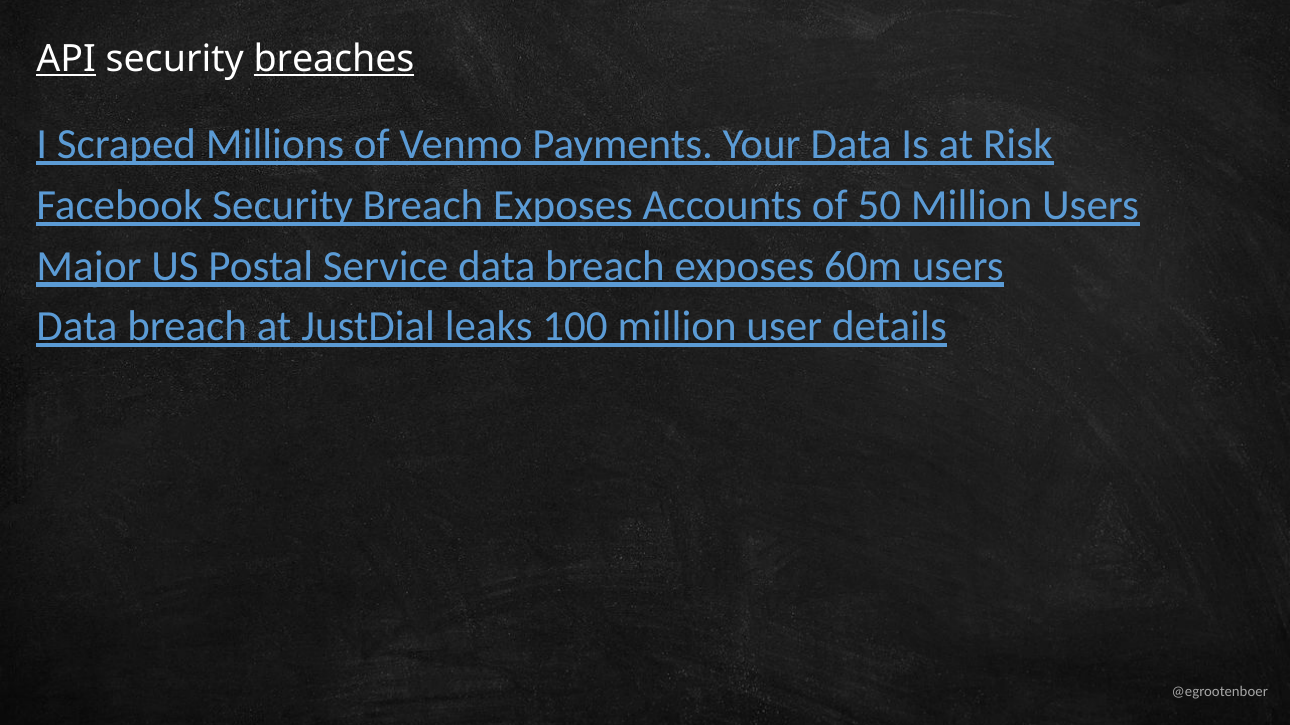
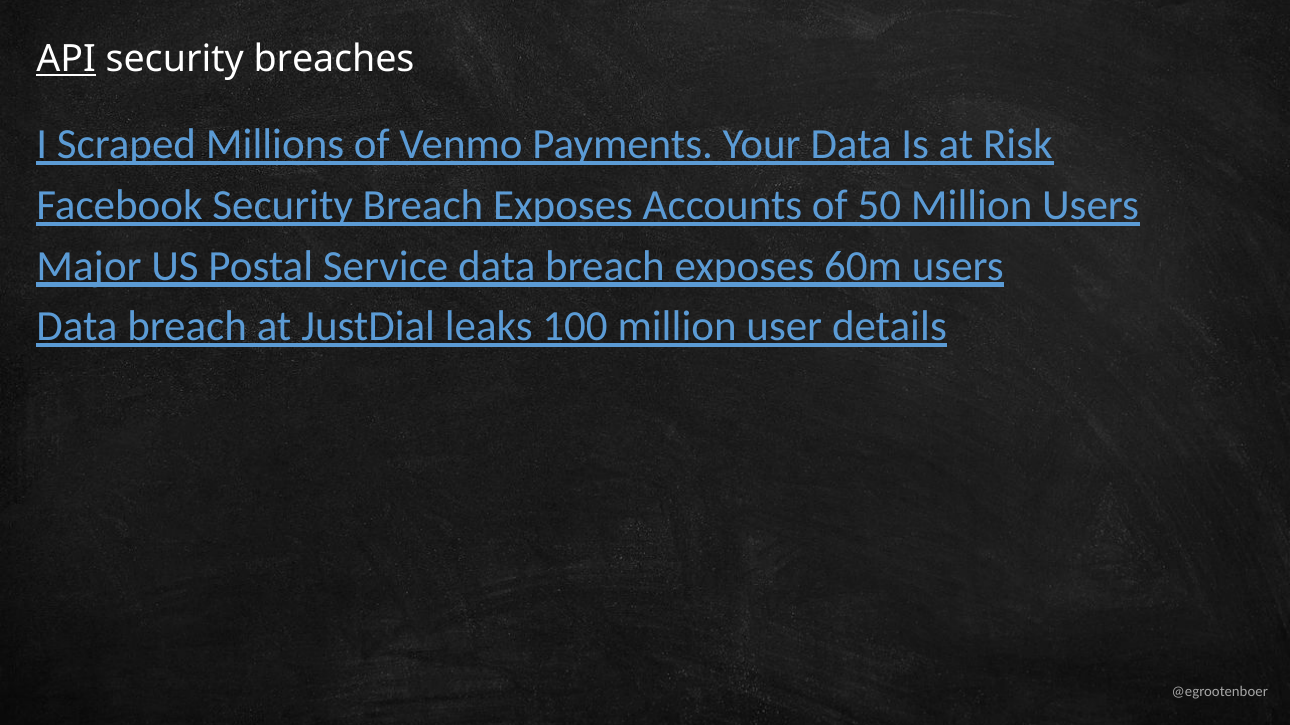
breaches underline: present -> none (334, 59)
